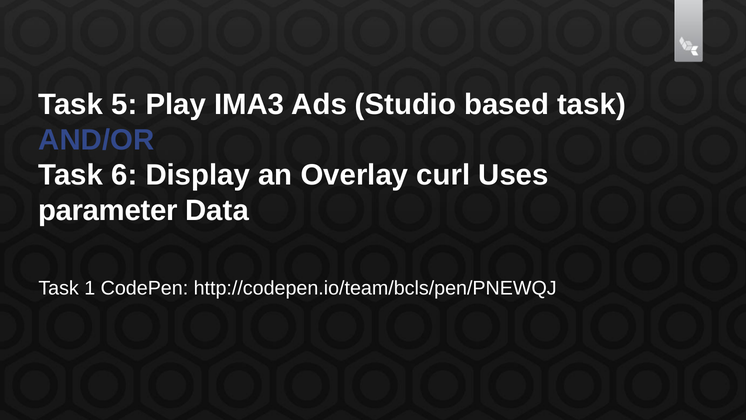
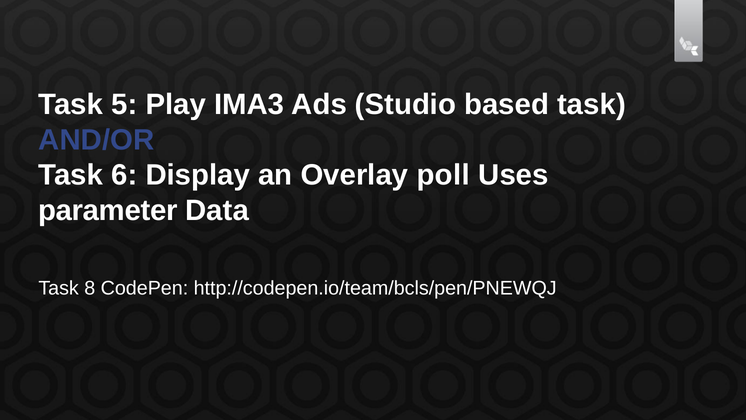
curl: curl -> poll (443, 175)
1: 1 -> 8 (90, 288)
